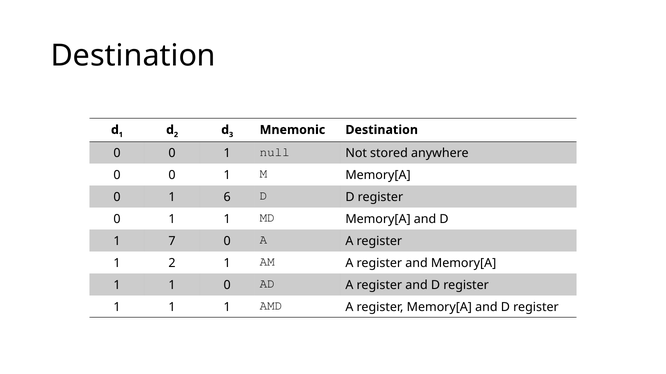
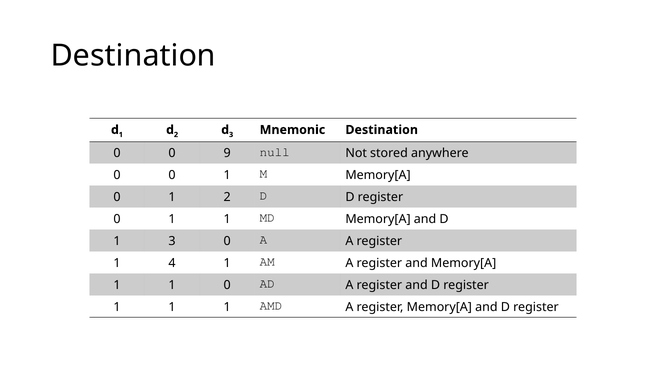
1: 1 -> 9 (227, 154)
1 6: 6 -> 2 (227, 198)
1 7: 7 -> 3 (172, 242)
1 2: 2 -> 4 (172, 264)
